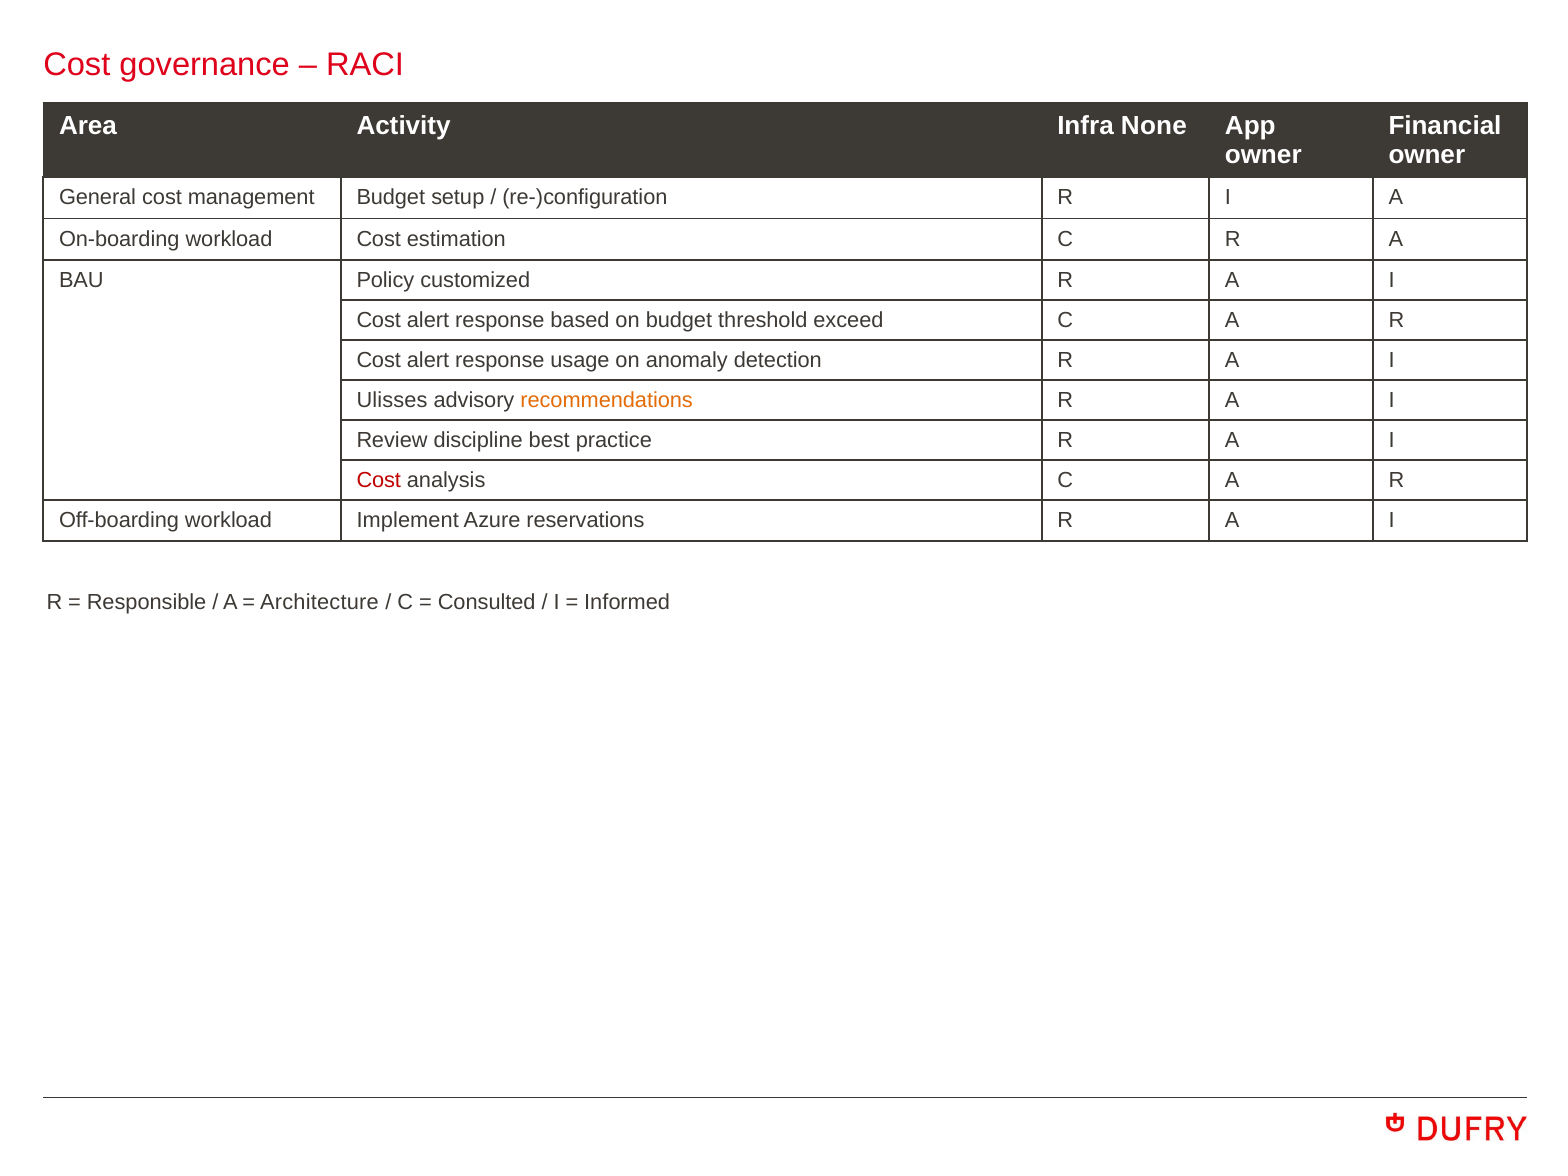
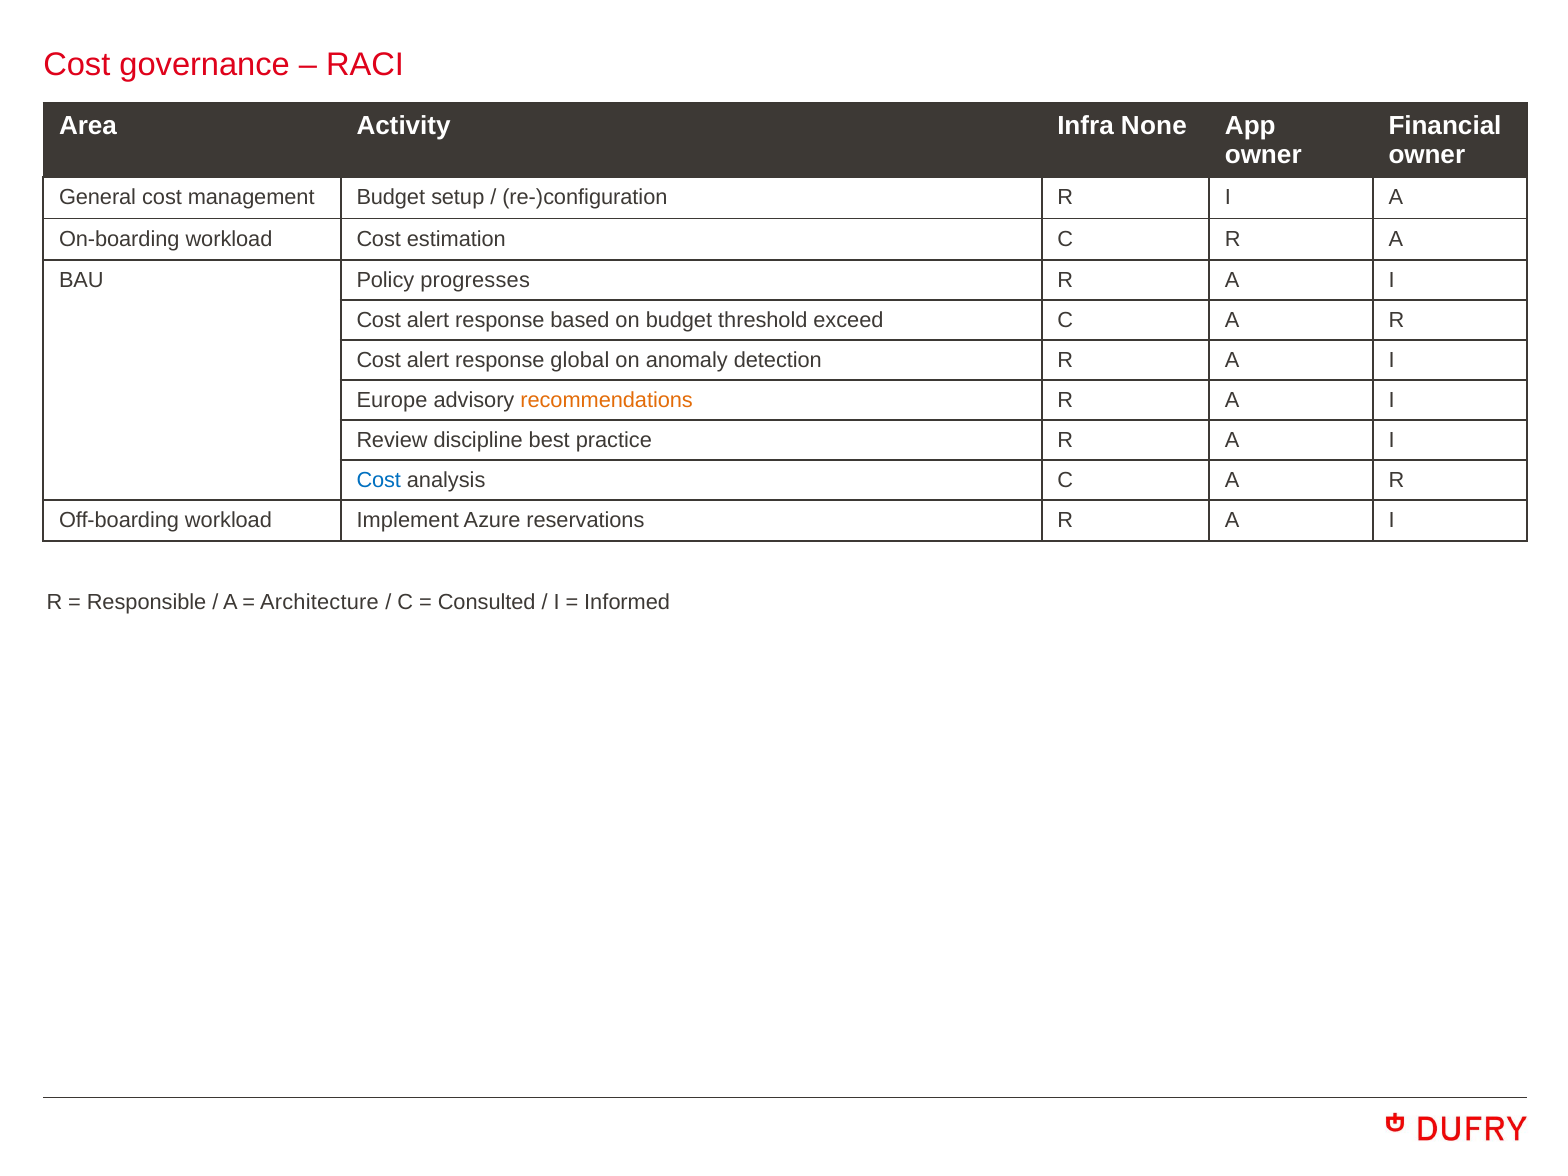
customized: customized -> progresses (475, 280)
usage: usage -> global (580, 360)
Ulisses: Ulisses -> Europe (392, 400)
Cost colour: red -> blue (379, 480)
